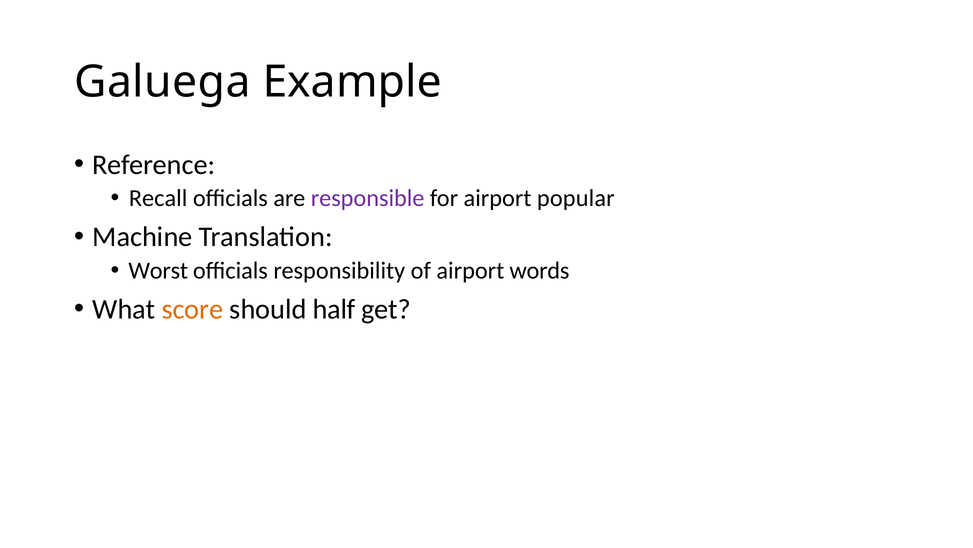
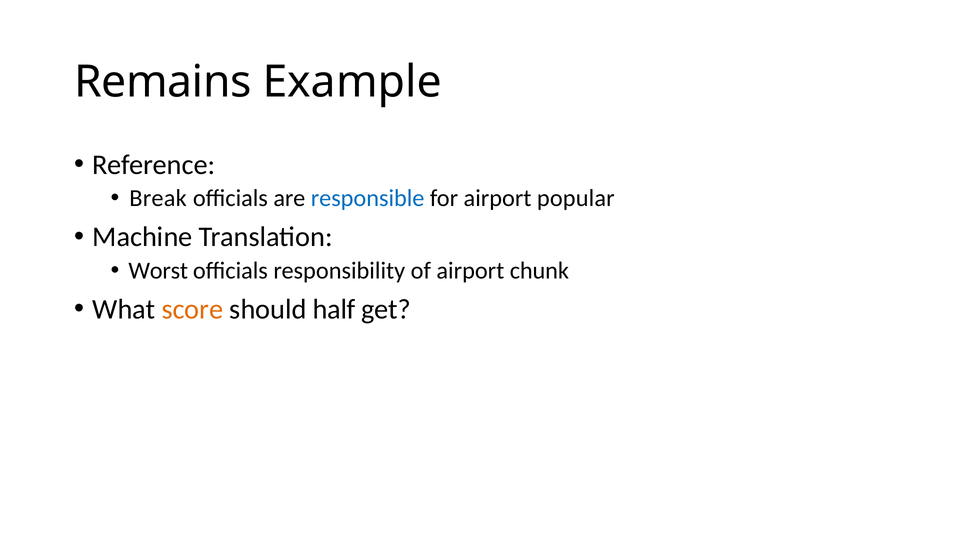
Galuega: Galuega -> Remains (163, 82)
Recall: Recall -> Break (158, 198)
responsible colour: purple -> blue (368, 198)
words: words -> chunk (539, 270)
